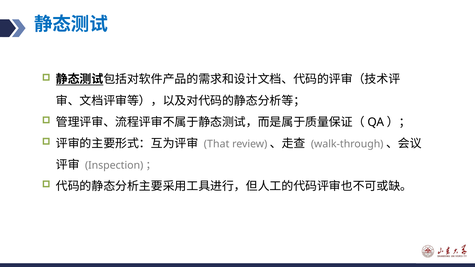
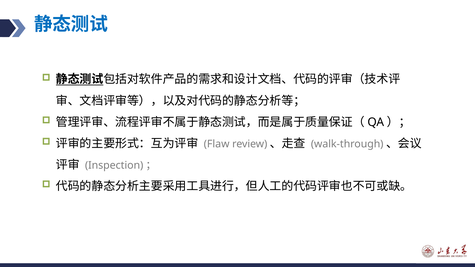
That: That -> Flaw (217, 144)
